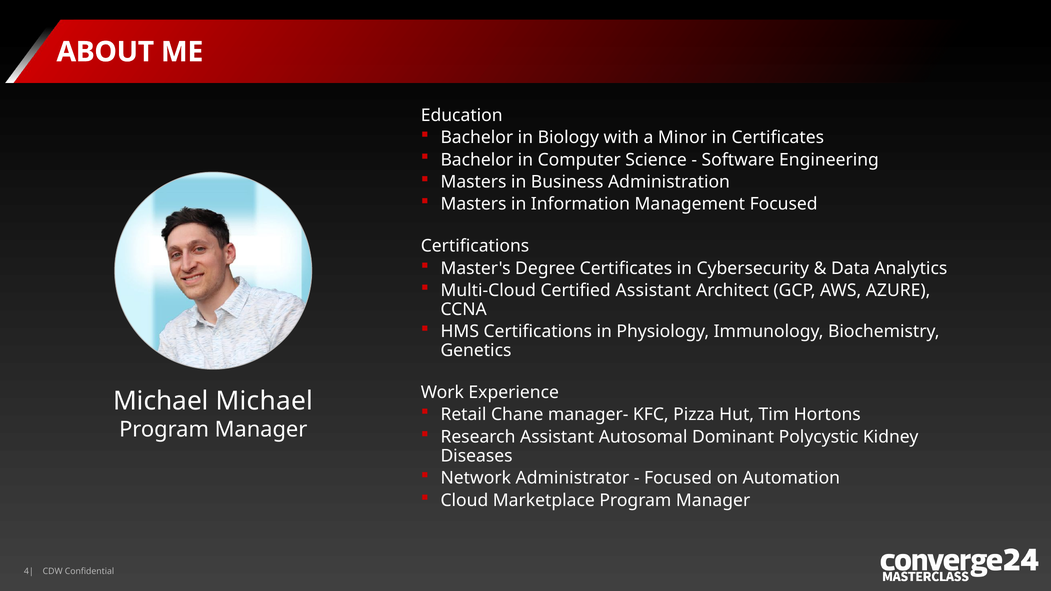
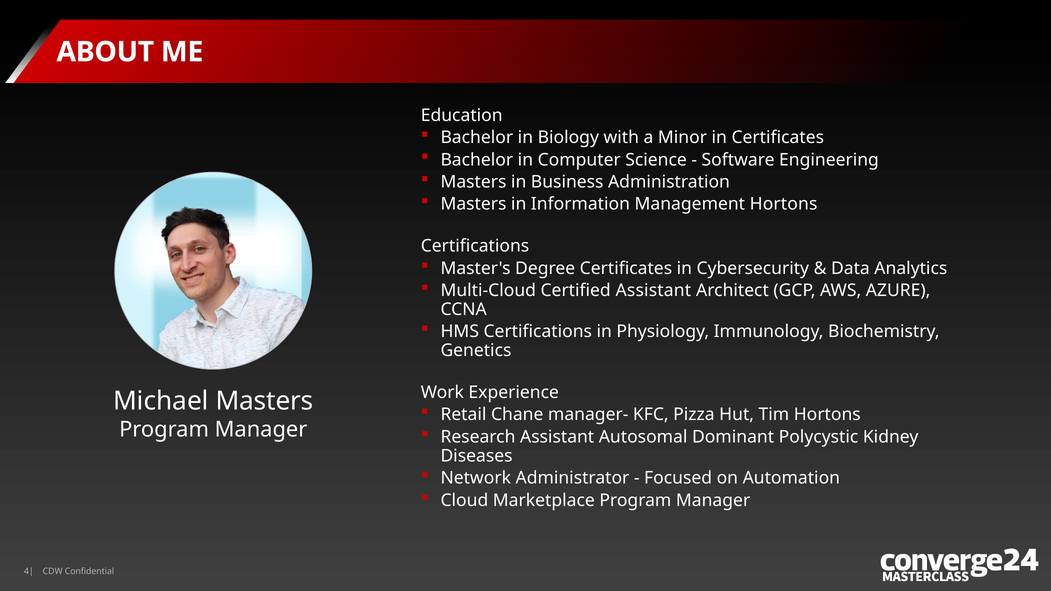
Management Focused: Focused -> Hortons (784, 204)
Michael Michael: Michael -> Masters (264, 401)
